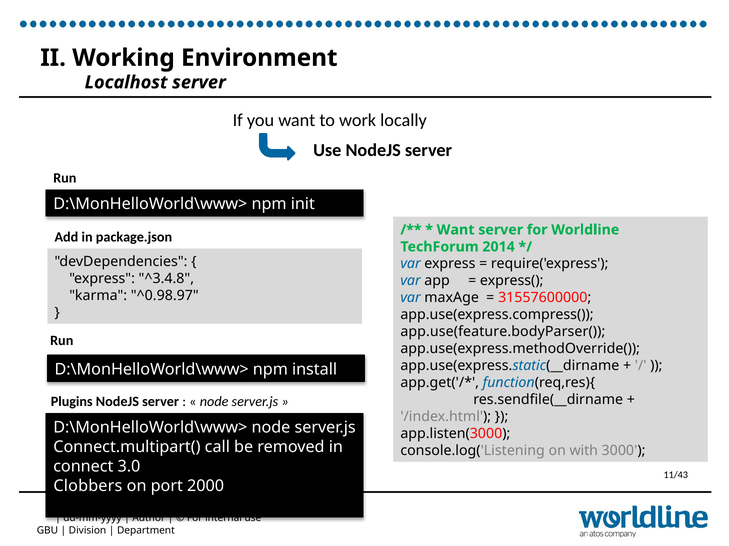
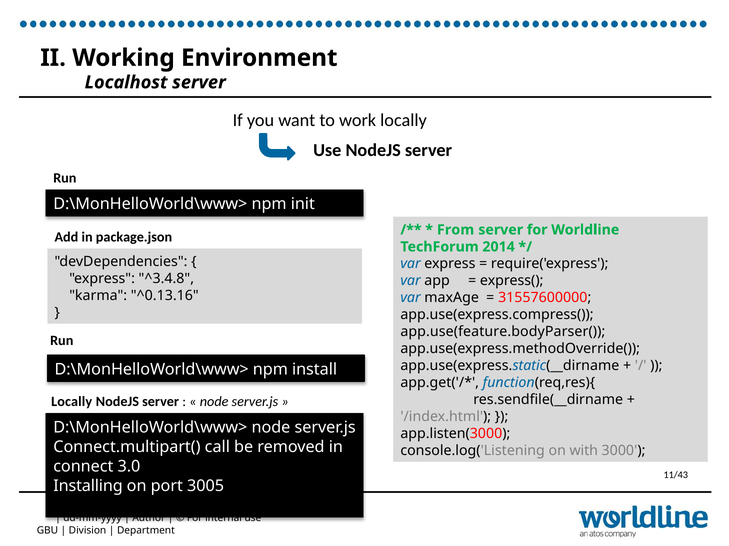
Want: Want -> From (456, 230)
^0.98.97: ^0.98.97 -> ^0.13.16 (165, 296)
Plugins: Plugins -> Locally (72, 402)
Clobbers: Clobbers -> Installing (88, 487)
2000: 2000 -> 3005 (206, 487)
